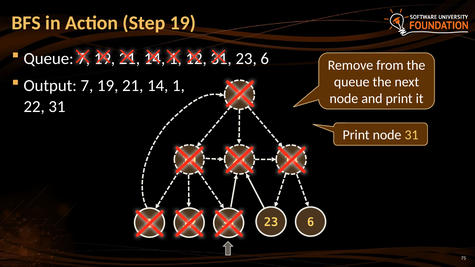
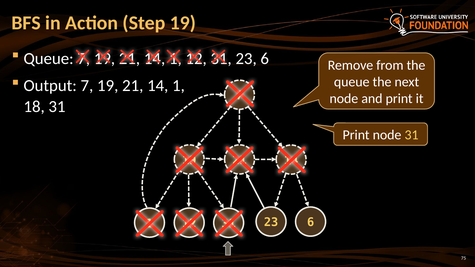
22: 22 -> 18 (34, 107)
